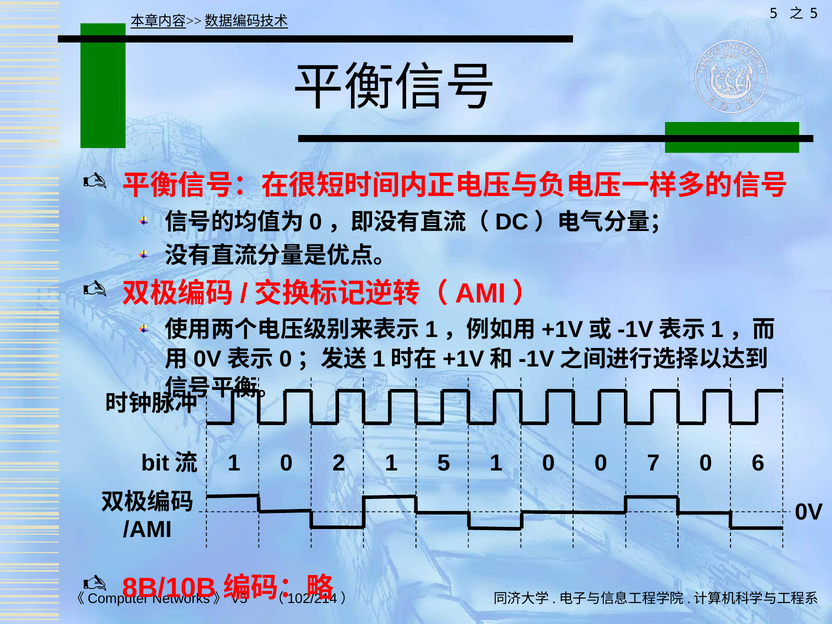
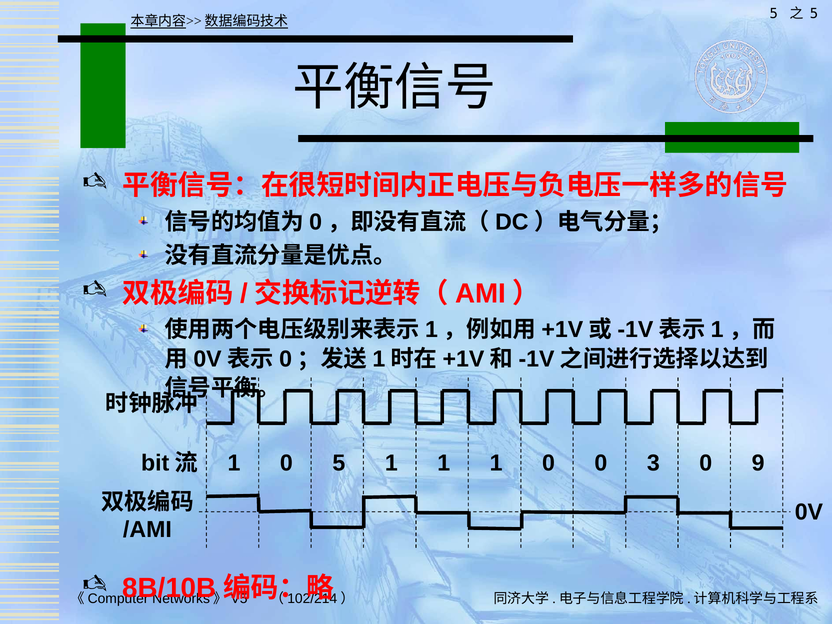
0 2: 2 -> 5 (339, 463)
5: 5 -> 1 (444, 463)
7: 7 -> 3 (653, 463)
6: 6 -> 9 (758, 463)
